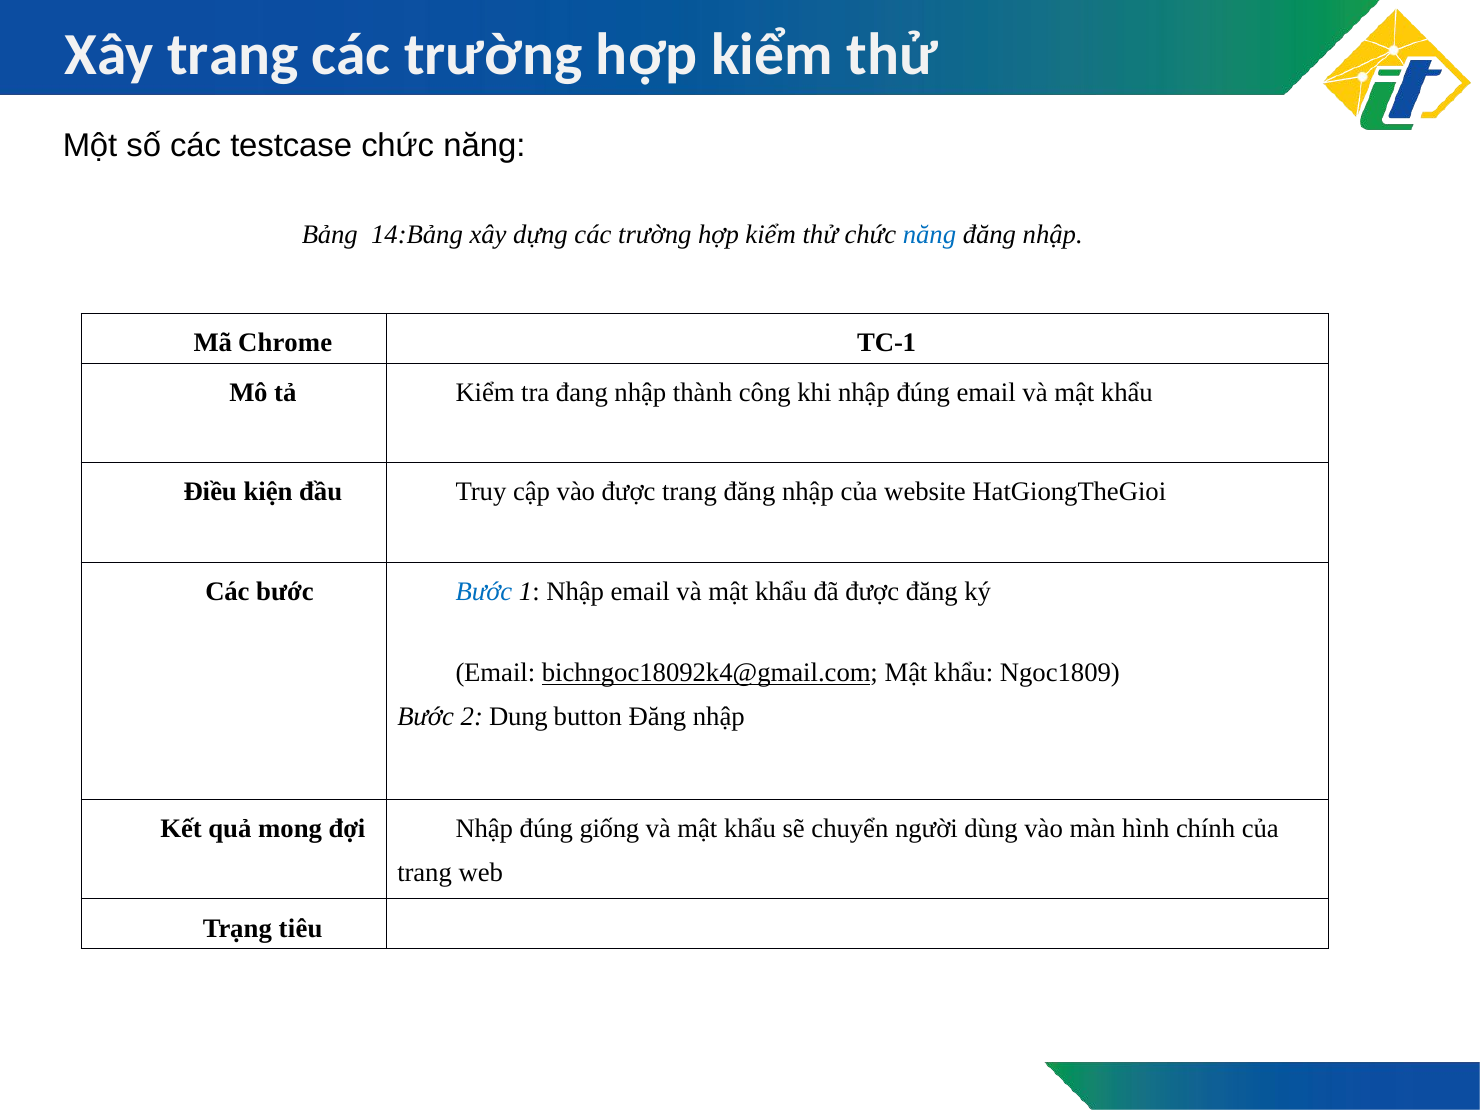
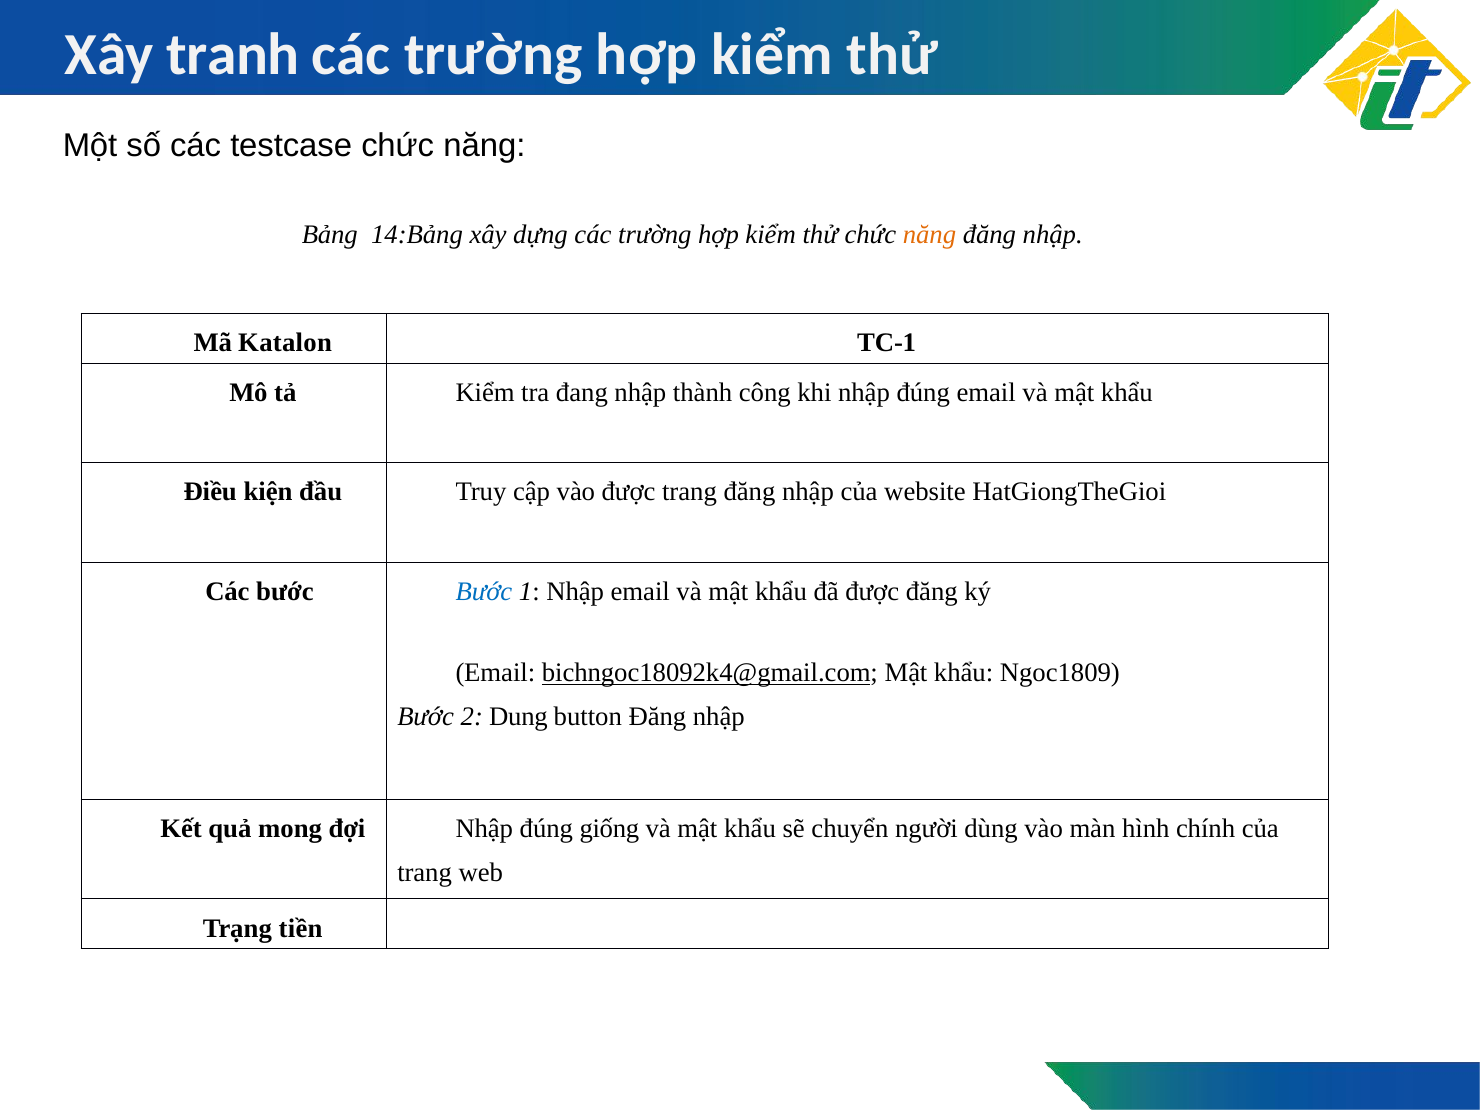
Xây trang: trang -> tranh (233, 55)
năng colour: blue -> orange (929, 235)
Chrome: Chrome -> Katalon (285, 343)
tiêu: tiêu -> tiền (301, 928)
